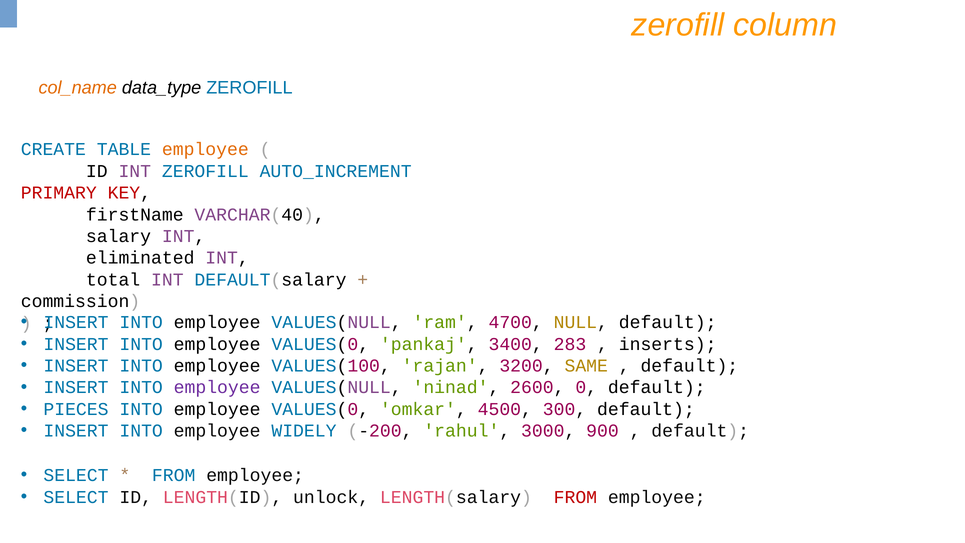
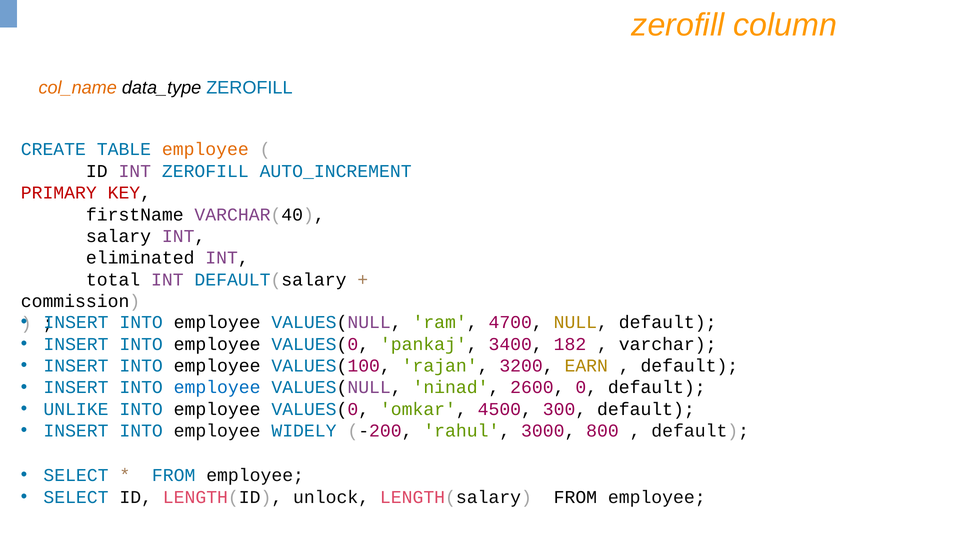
283: 283 -> 182 (570, 344)
inserts: inserts -> varchar (668, 344)
SAME: SAME -> EARN (586, 366)
employee colour: purple -> blue (217, 387)
PIECES: PIECES -> UNLIKE (76, 409)
900: 900 -> 800 (603, 431)
FROM colour: red -> black (575, 497)
